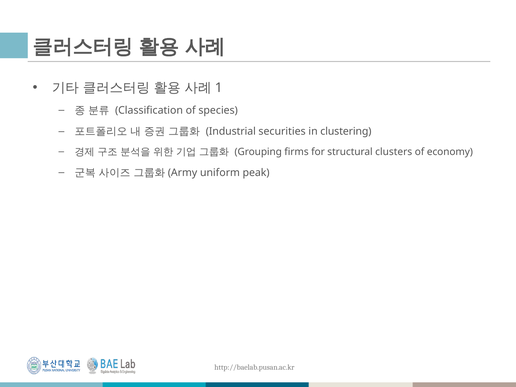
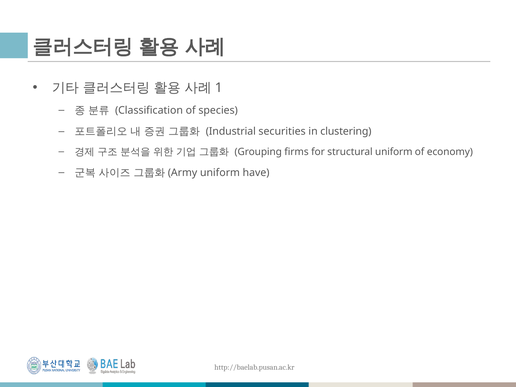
structural clusters: clusters -> uniform (394, 152)
peak: peak -> have (256, 173)
